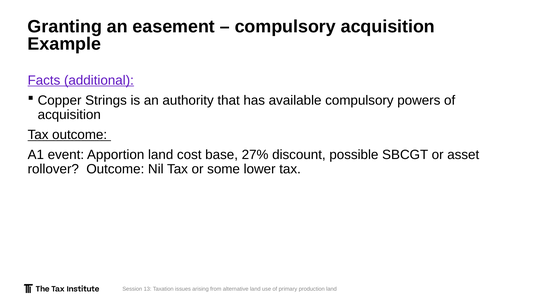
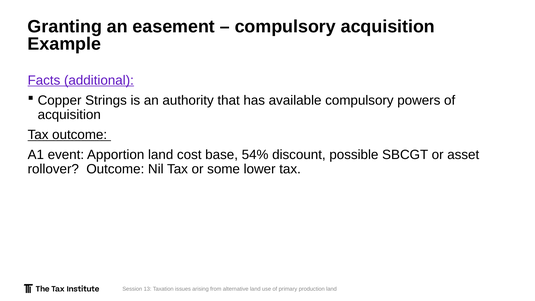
27%: 27% -> 54% (255, 155)
